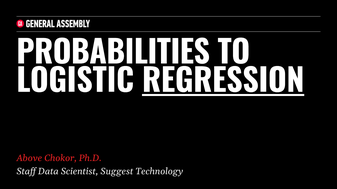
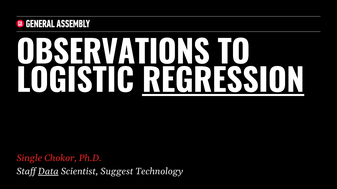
PROBABILITIES: PROBABILITIES -> OBSERVATIONS (113, 53)
Above: Above -> Single (29, 158)
Data underline: none -> present (48, 172)
